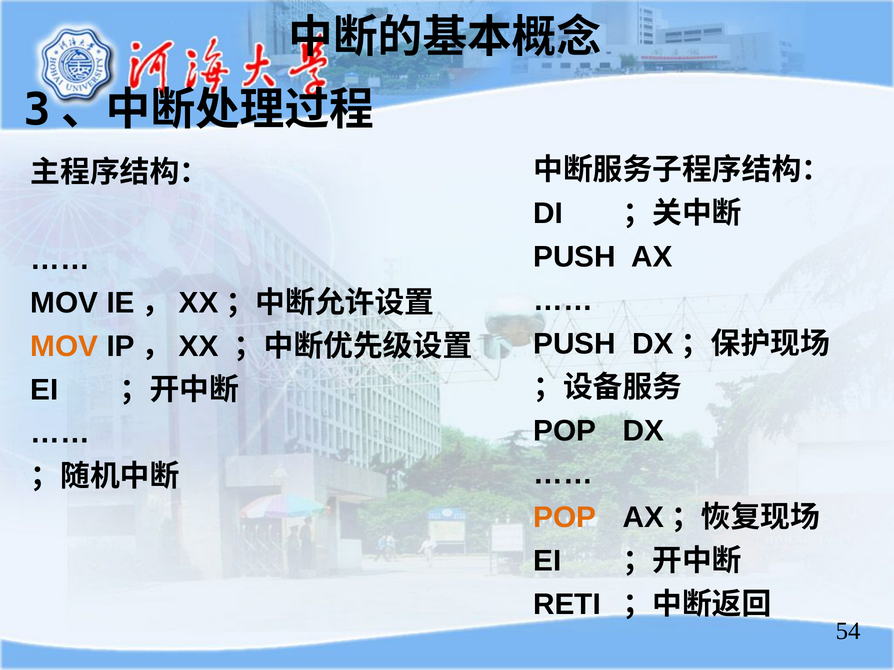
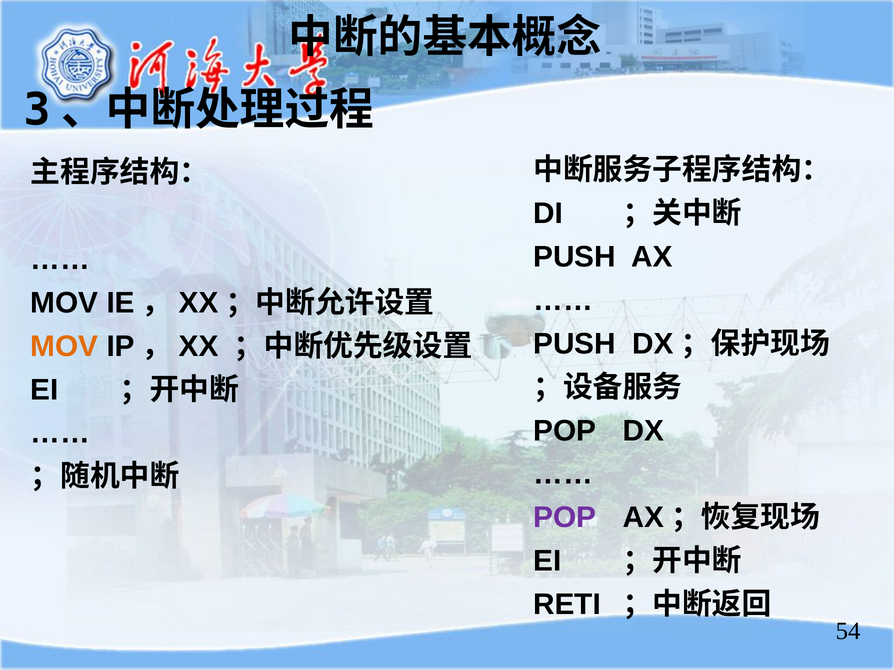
POP colour: orange -> purple (565, 518)
